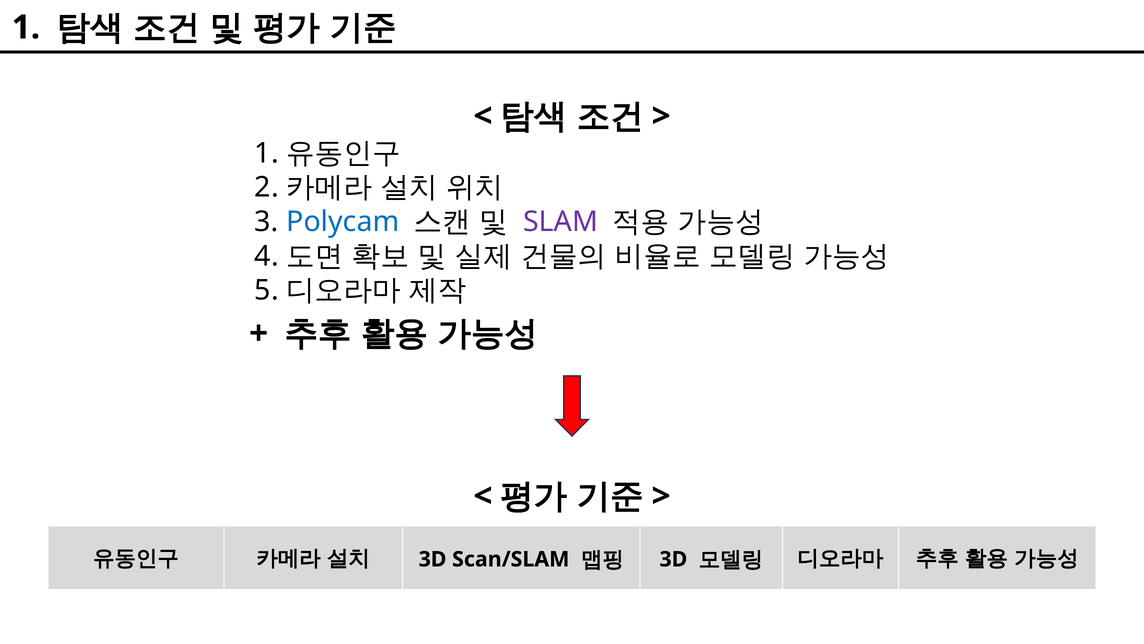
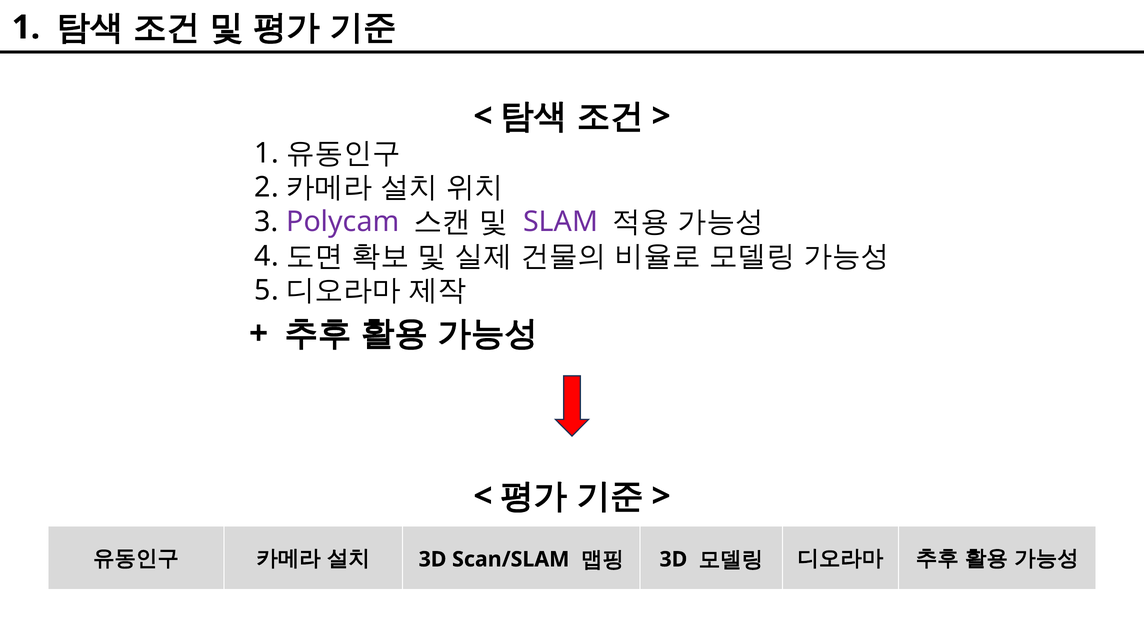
Polycam colour: blue -> purple (343, 222)
